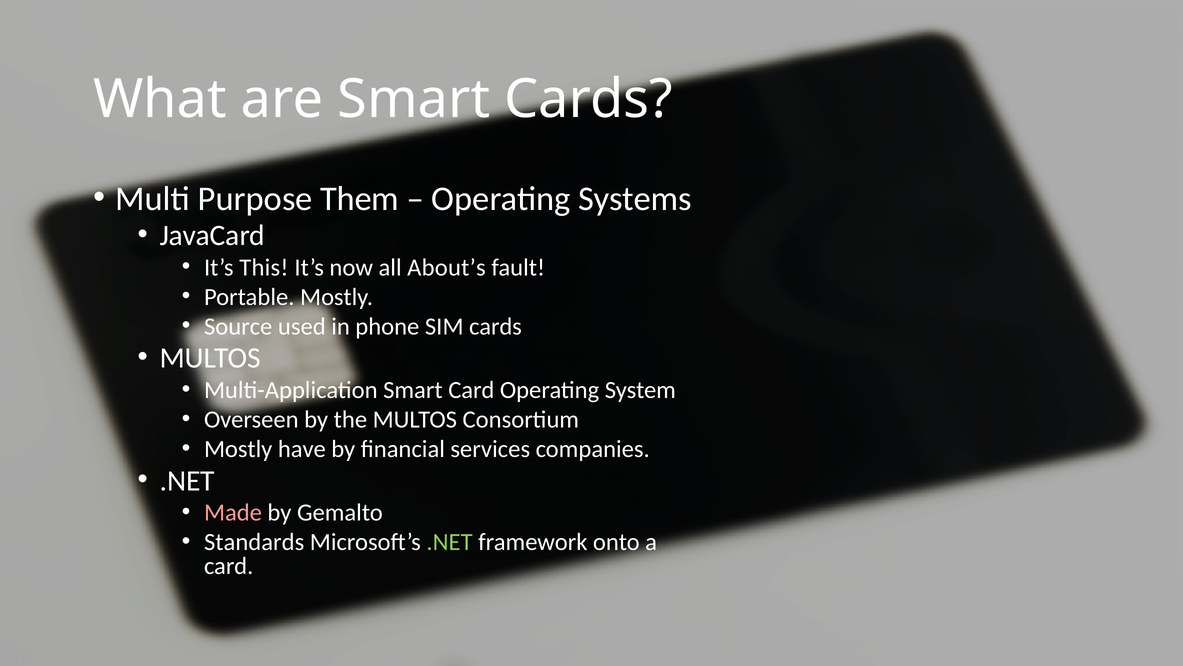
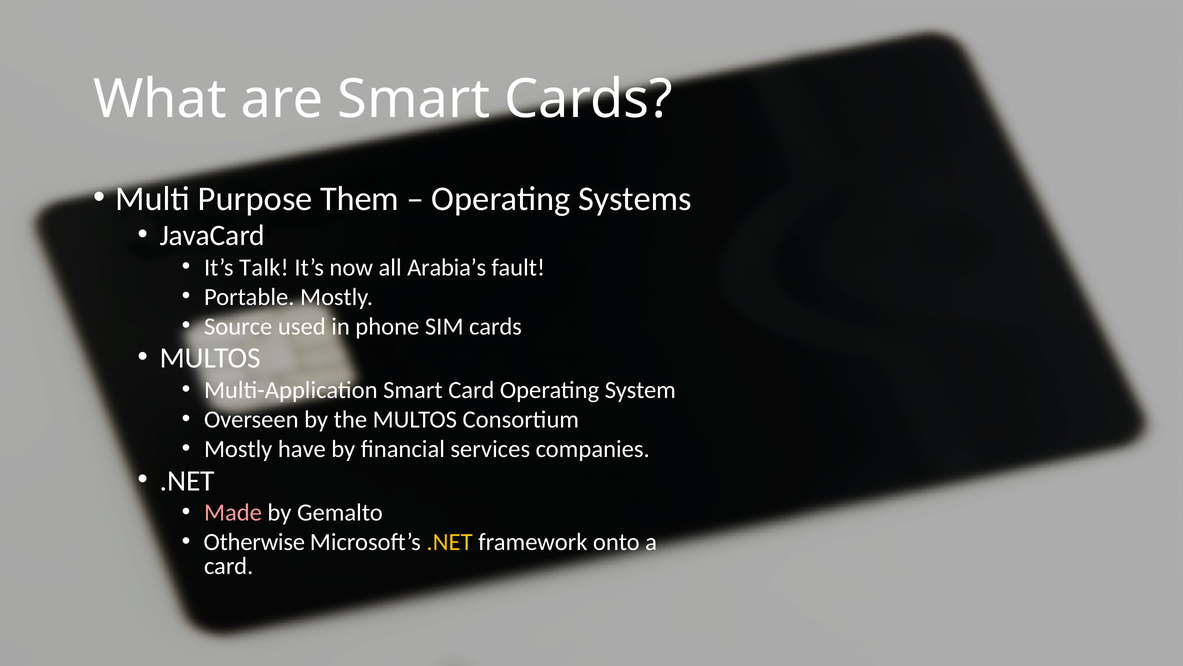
This: This -> Talk (264, 267)
About’s: About’s -> Arabia’s (447, 267)
Standards: Standards -> Otherwise (254, 542)
.NET colour: light green -> yellow (450, 542)
